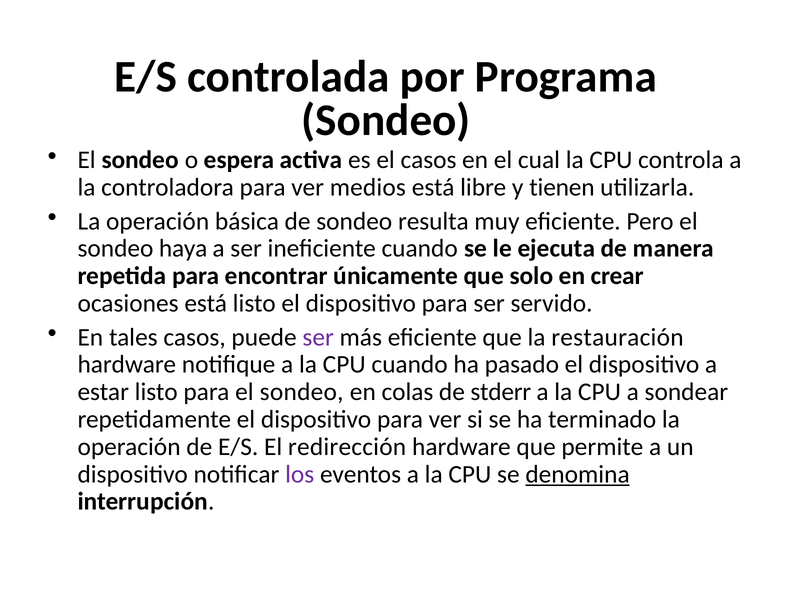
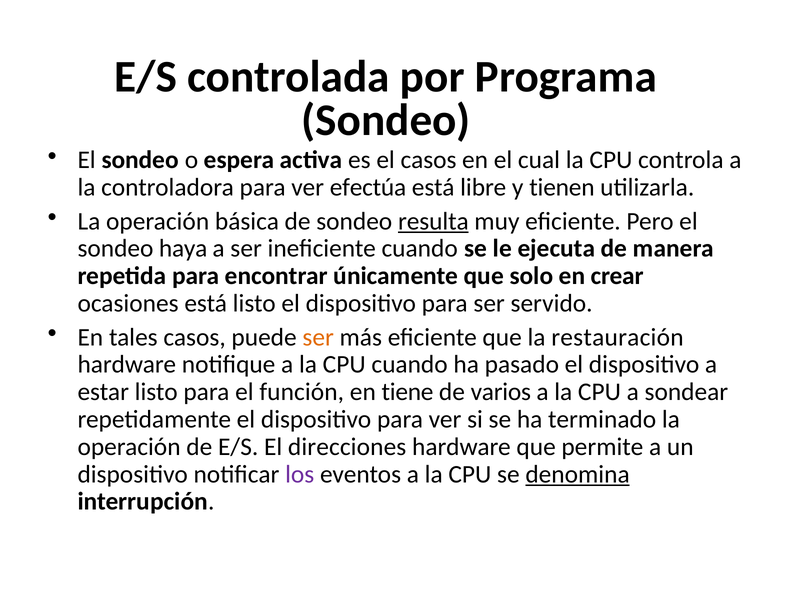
medios: medios -> efectúa (368, 188)
resulta underline: none -> present (433, 221)
ser colour: purple -> orange (318, 337)
para el sondeo: sondeo -> función (302, 392)
colas: colas -> tiene (408, 392)
stderr: stderr -> varios (501, 392)
redirección: redirección -> direcciones (347, 447)
